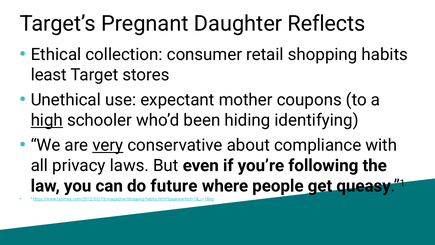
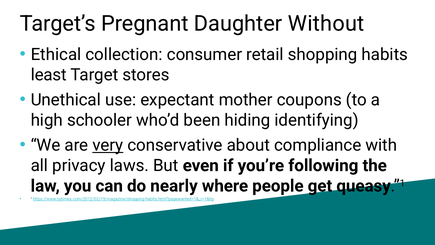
Reflects: Reflects -> Without (326, 24)
high underline: present -> none (47, 120)
future: future -> nearly (174, 186)
